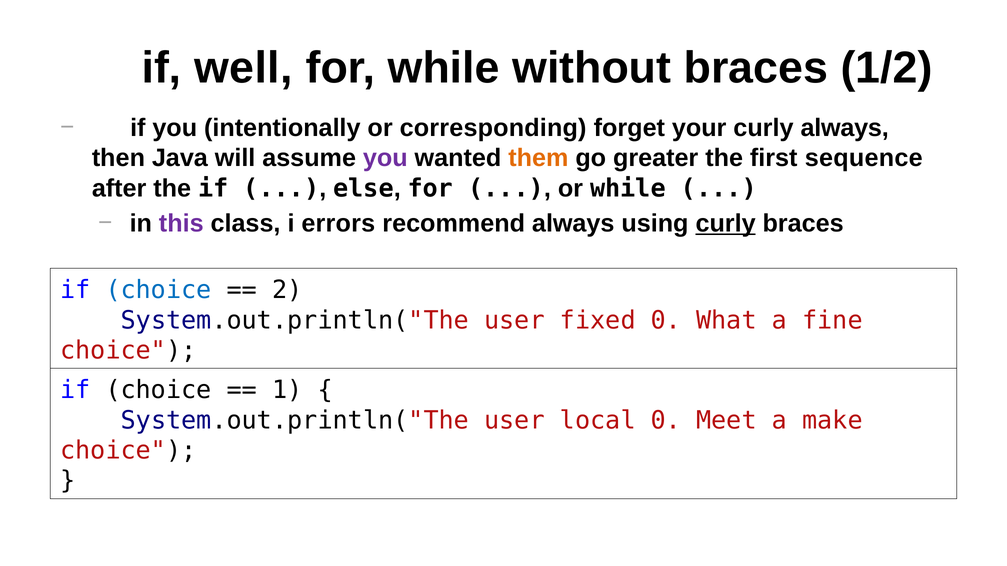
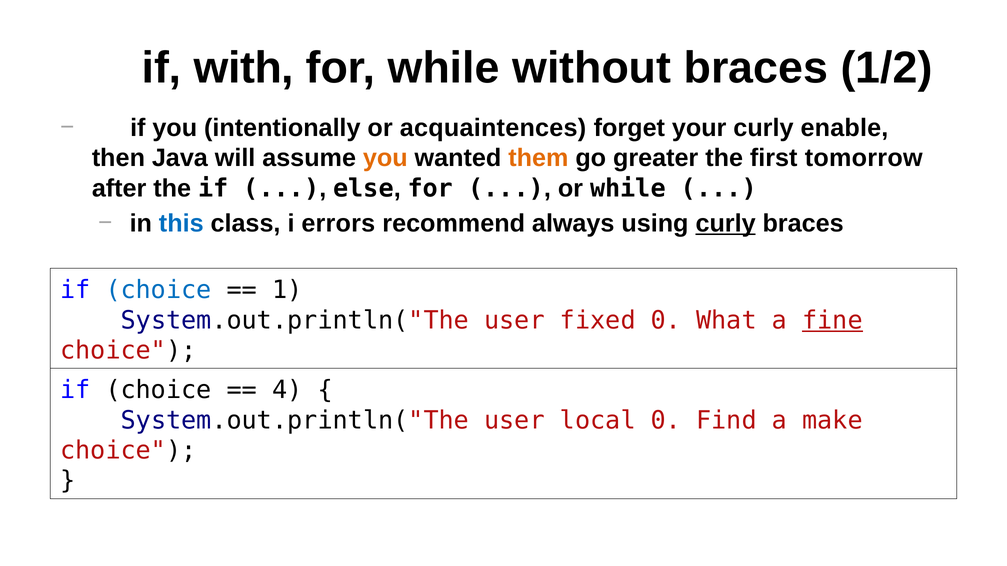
well: well -> with (244, 68)
corresponding: corresponding -> acquaintences (493, 128)
curly always: always -> enable (844, 128)
you colour: purple -> orange (385, 158)
sequence: sequence -> tomorrow (864, 158)
this colour: purple -> blue (181, 224)
2: 2 -> 1 (287, 290)
fine underline: none -> present (832, 321)
1: 1 -> 4 (287, 390)
Meet: Meet -> Find (726, 421)
